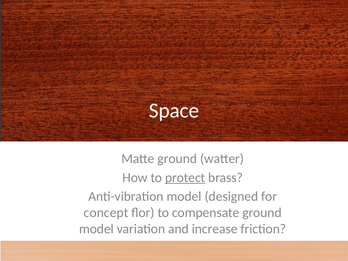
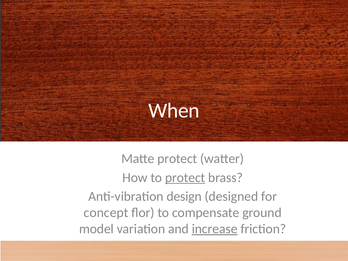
Space: Space -> When (174, 111)
Matte ground: ground -> protect (177, 159)
Anti-vibration model: model -> design (184, 197)
increase underline: none -> present (215, 229)
